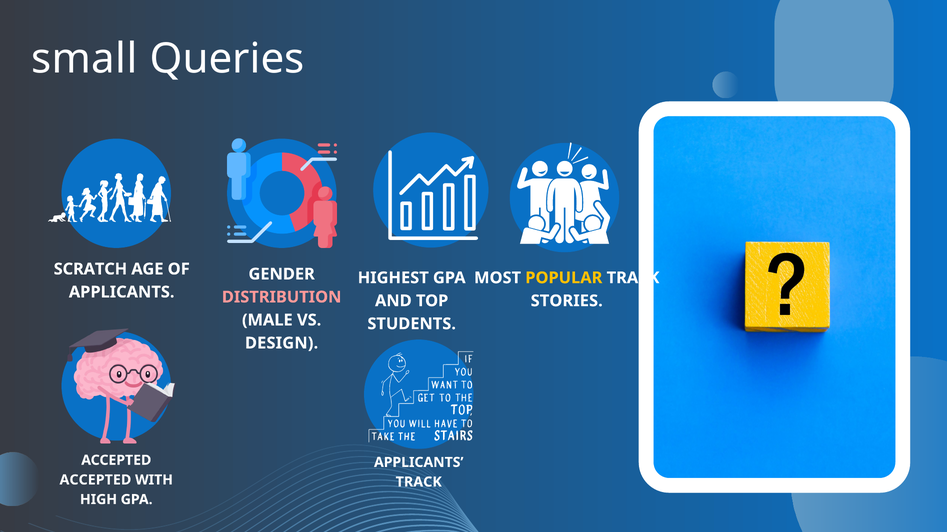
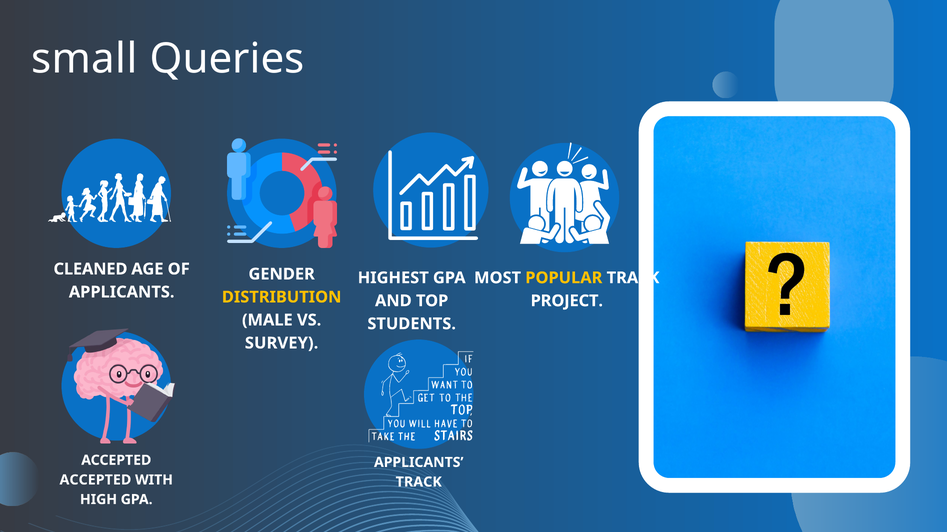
SCRATCH: SCRATCH -> CLEANED (90, 269)
DISTRIBUTION colour: pink -> yellow (282, 297)
STORIES: STORIES -> PROJECT (567, 301)
DESIGN: DESIGN -> SURVEY (282, 343)
